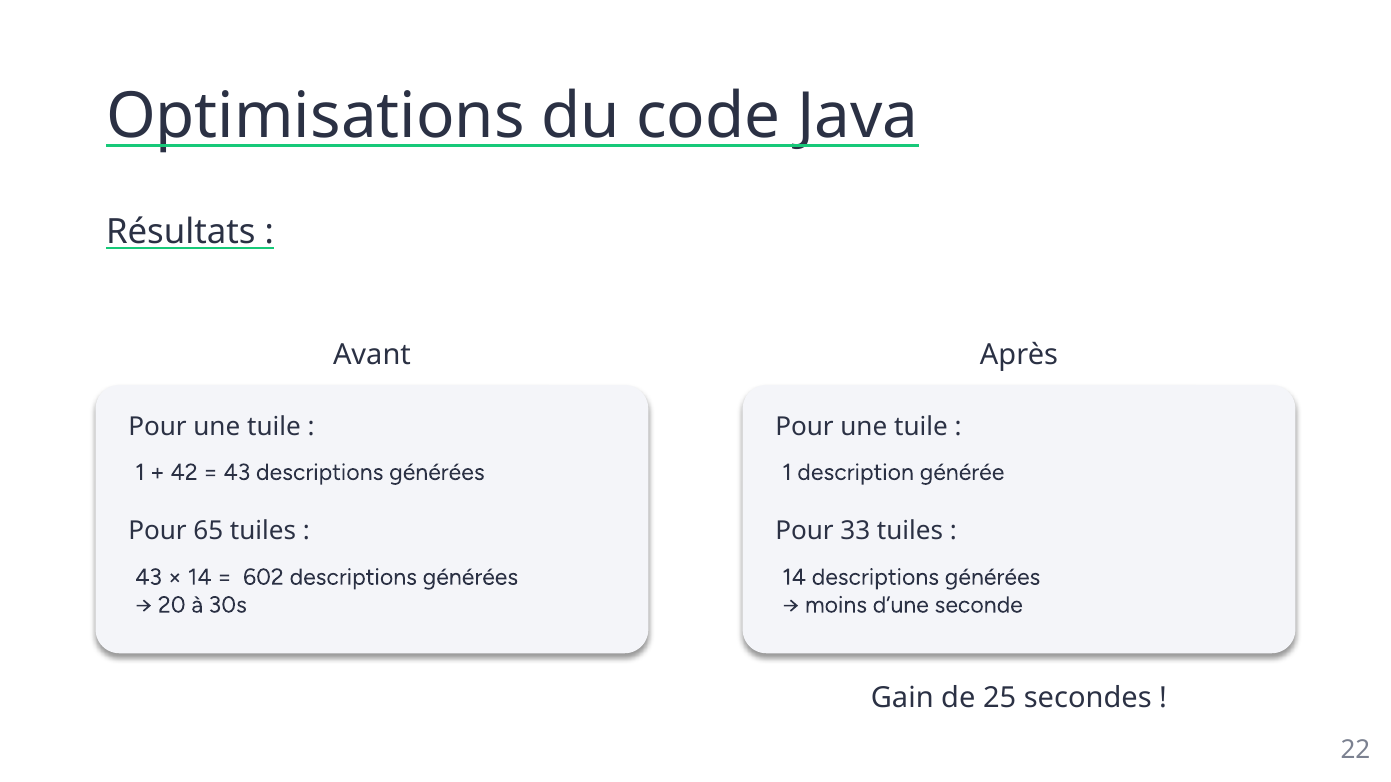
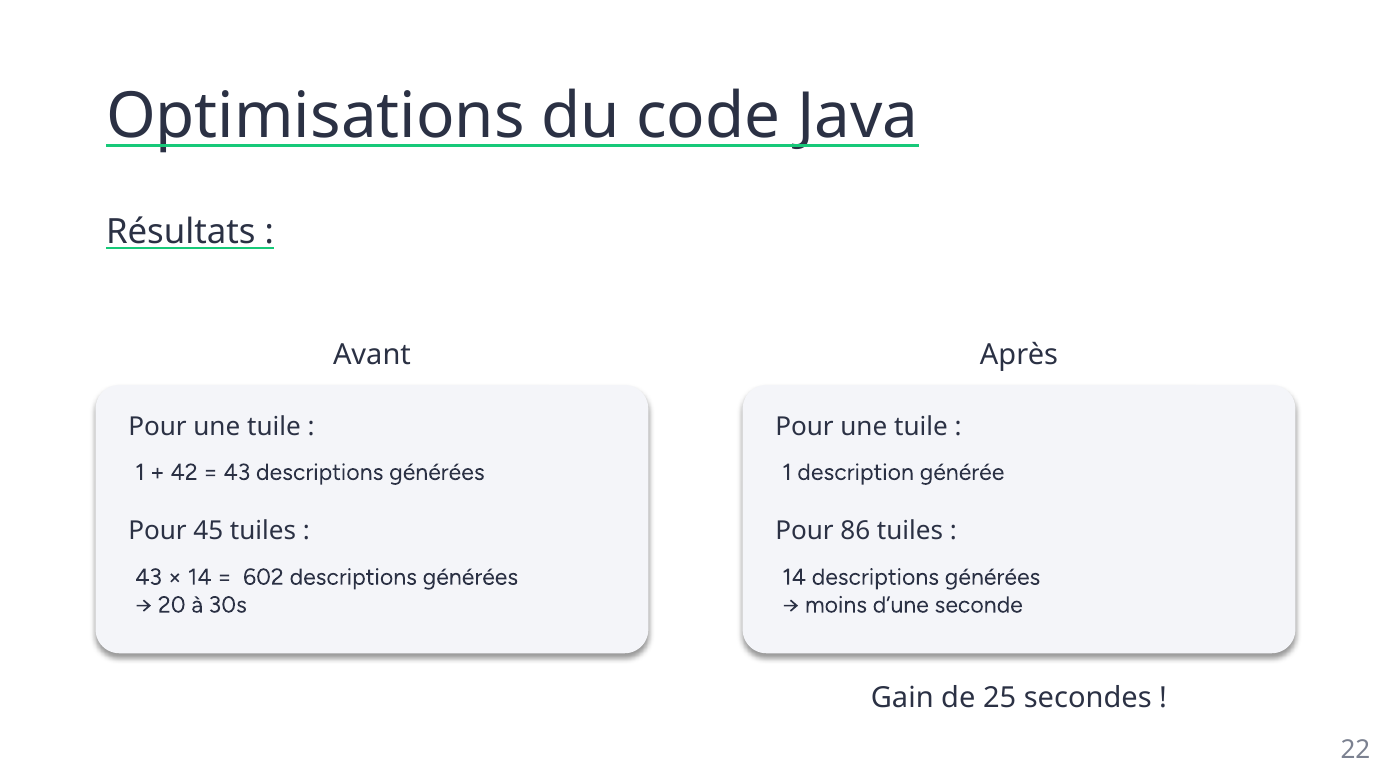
65: 65 -> 45 (208, 531)
33: 33 -> 86 (855, 531)
